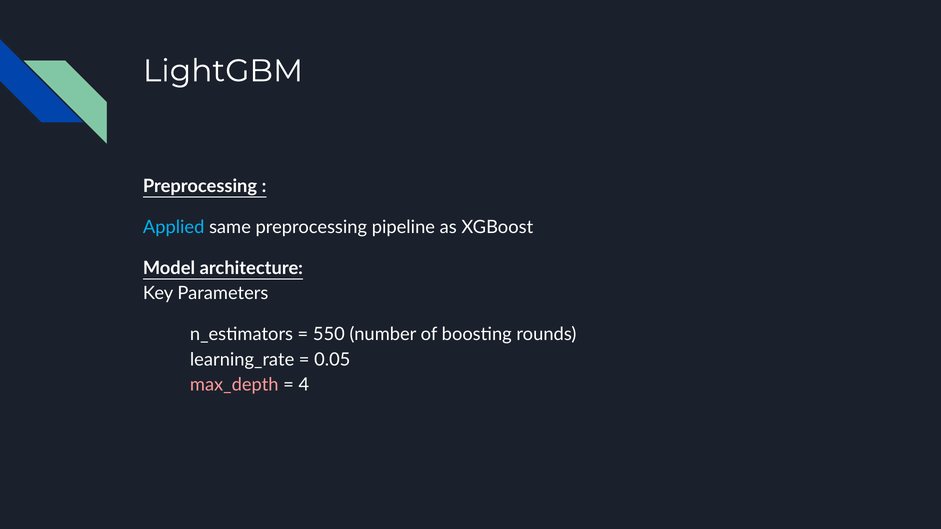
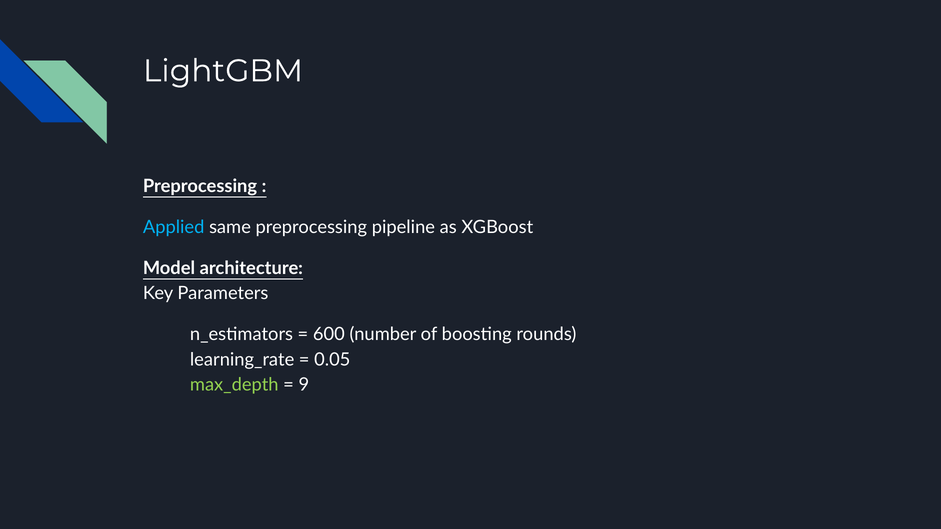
550: 550 -> 600 (329, 335)
max_depth colour: pink -> light green (234, 385)
4: 4 -> 9 (304, 385)
